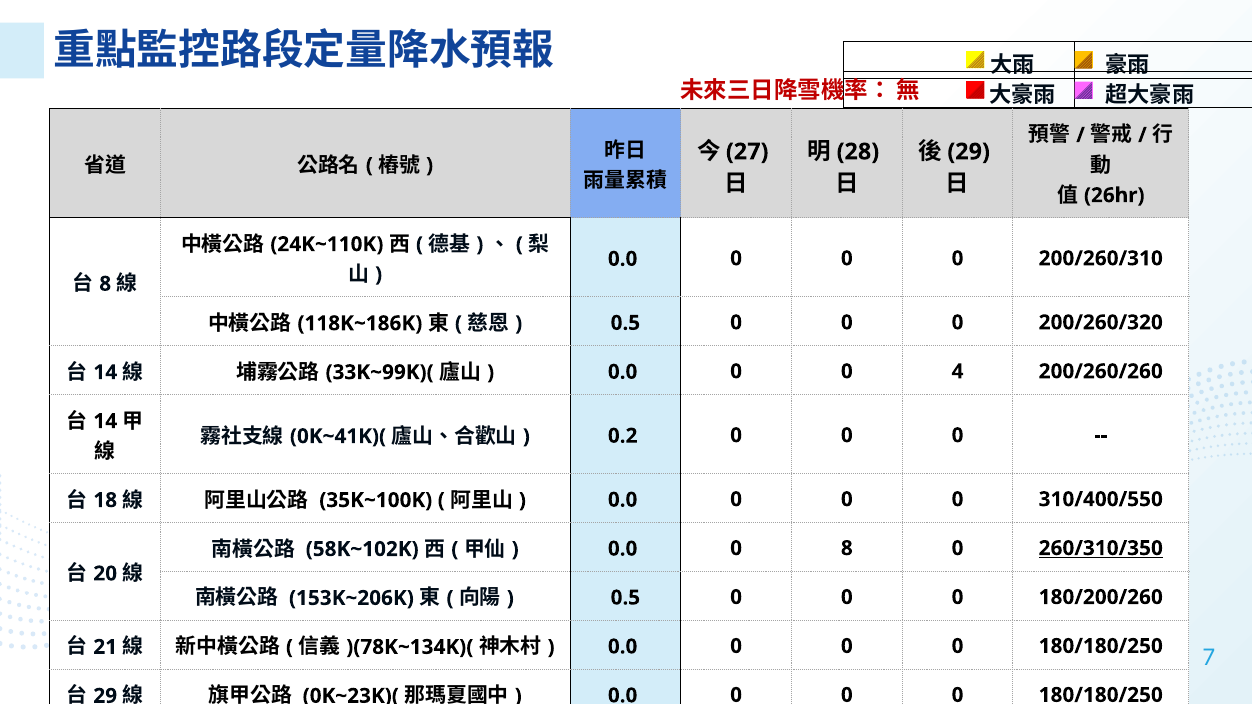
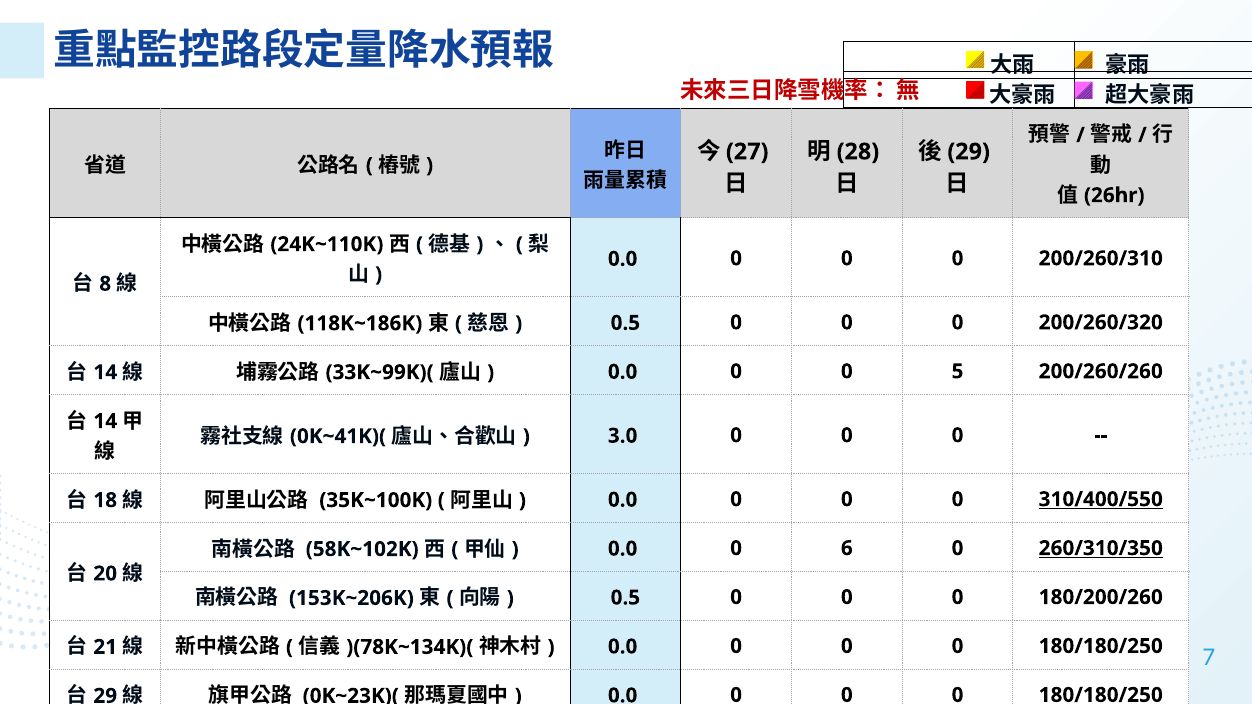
4: 4 -> 5 (958, 372)
0.2: 0.2 -> 3.0 (623, 436)
310/400/550 underline: none -> present (1101, 499)
0 8: 8 -> 6 (847, 548)
